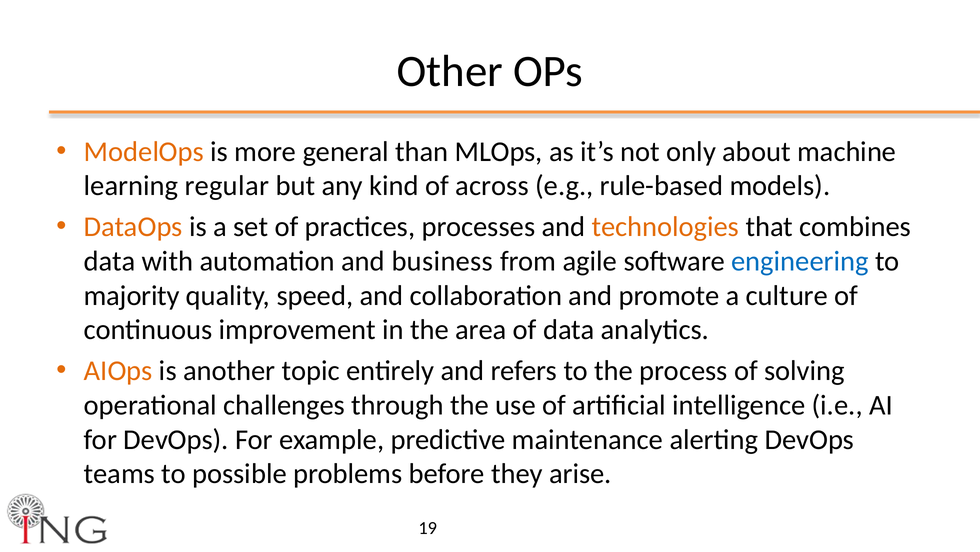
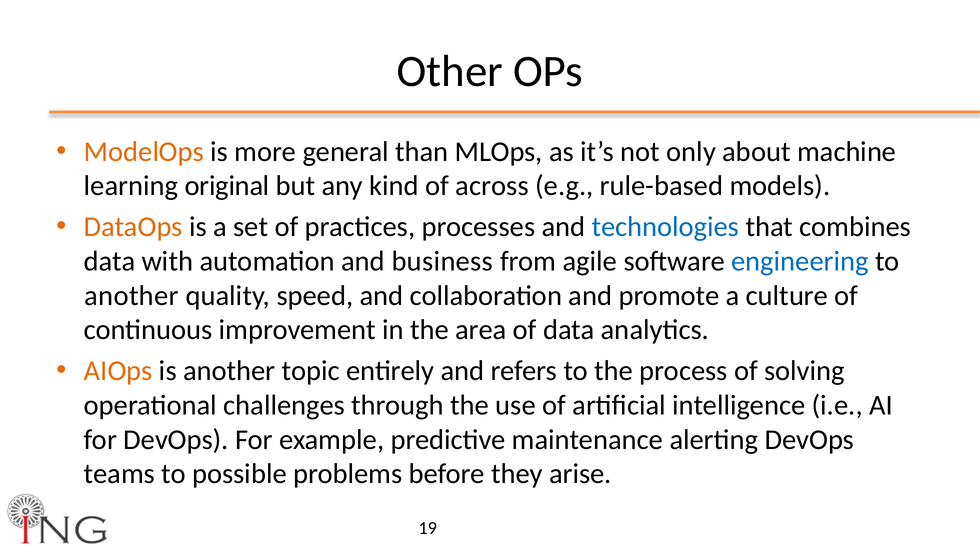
regular: regular -> original (227, 186)
technologies colour: orange -> blue (665, 227)
majority: majority -> another (132, 295)
